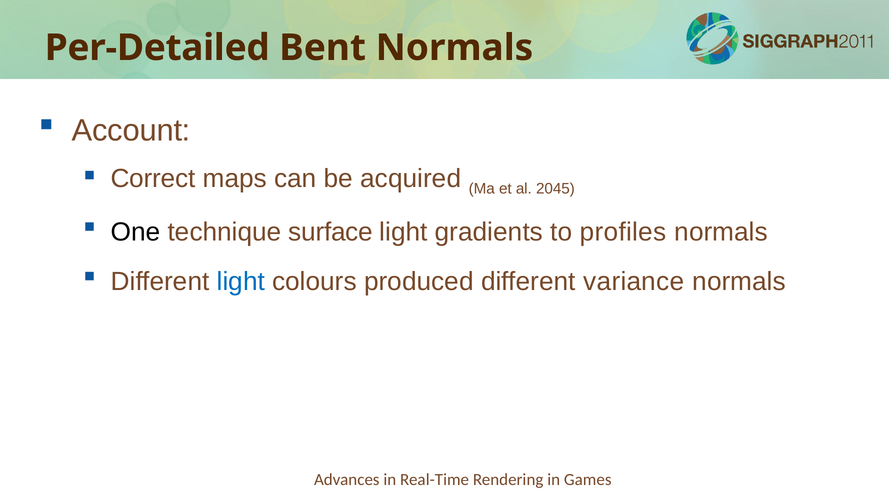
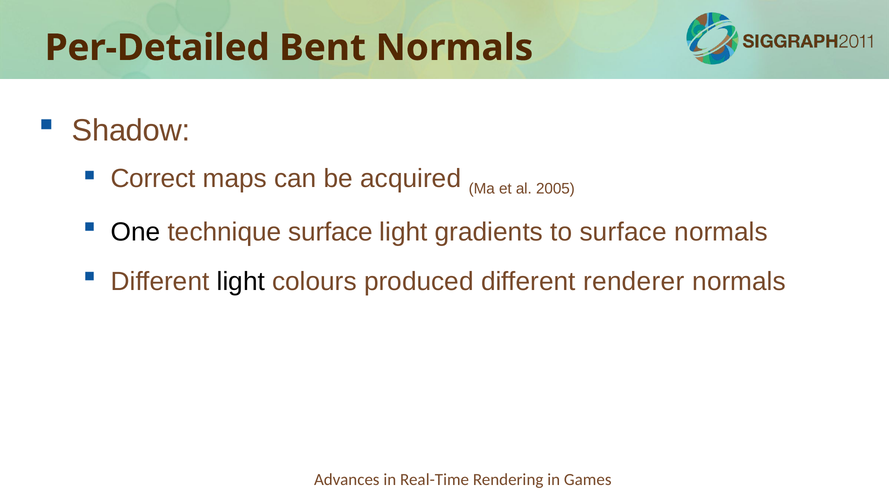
Account: Account -> Shadow (131, 131)
2045: 2045 -> 2005 (555, 189)
to profiles: profiles -> surface (623, 232)
light colour: blue -> black (241, 282)
variance: variance -> renderer (634, 282)
